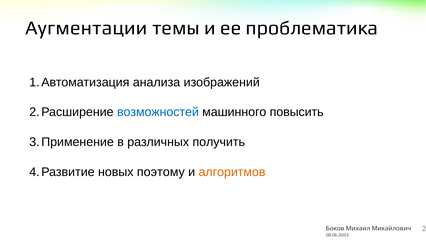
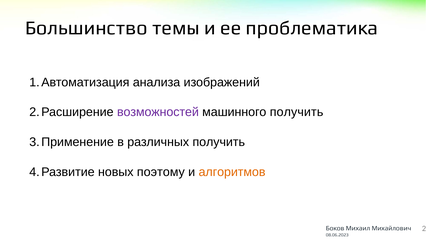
Аугментации: Аугментации -> Большинство (86, 28)
возможностей colour: blue -> purple (158, 112)
машинного повысить: повысить -> получить (297, 112)
